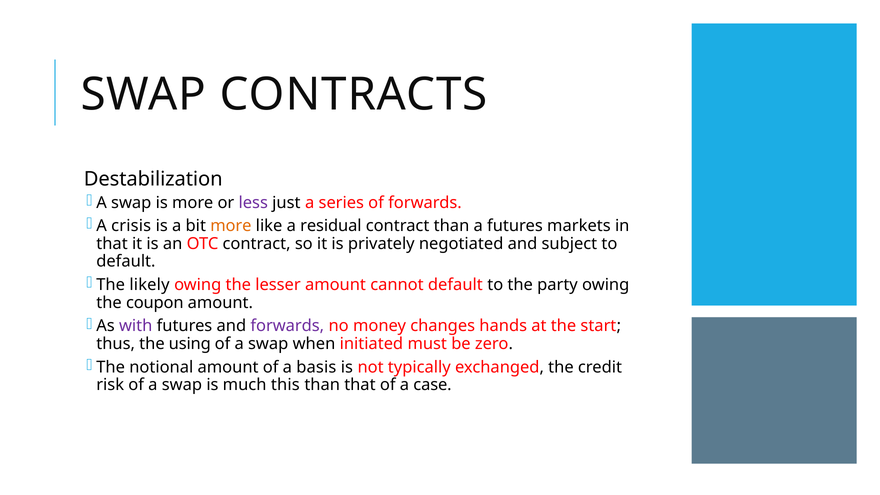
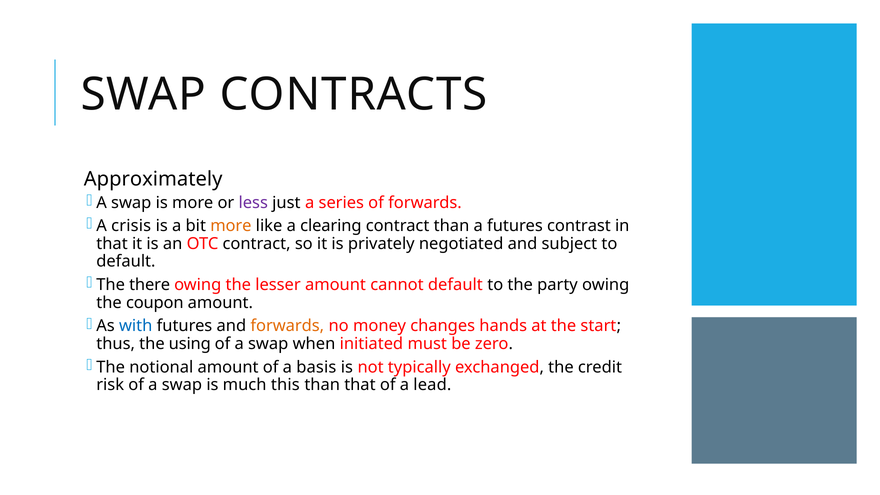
Destabilization: Destabilization -> Approximately (153, 179)
residual: residual -> clearing (331, 226)
markets: markets -> contrast (579, 226)
likely: likely -> there (150, 285)
with colour: purple -> blue (136, 326)
forwards colour: purple -> orange (287, 326)
case: case -> lead (432, 385)
